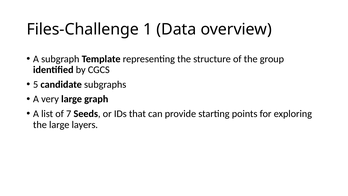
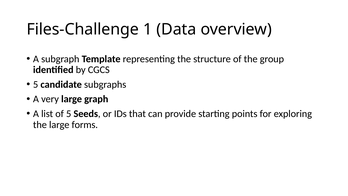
of 7: 7 -> 5 (69, 114)
layers: layers -> forms (85, 125)
